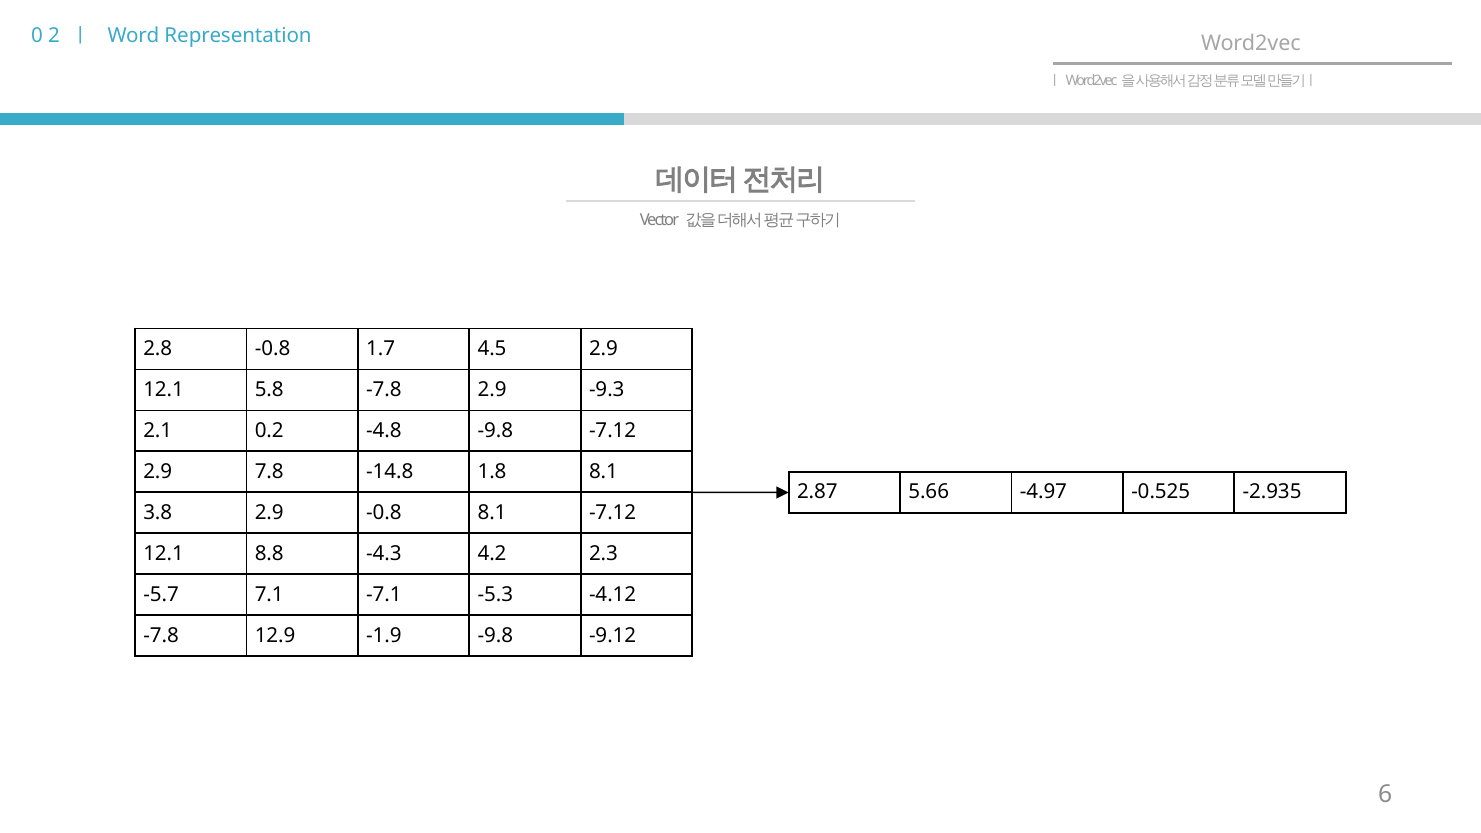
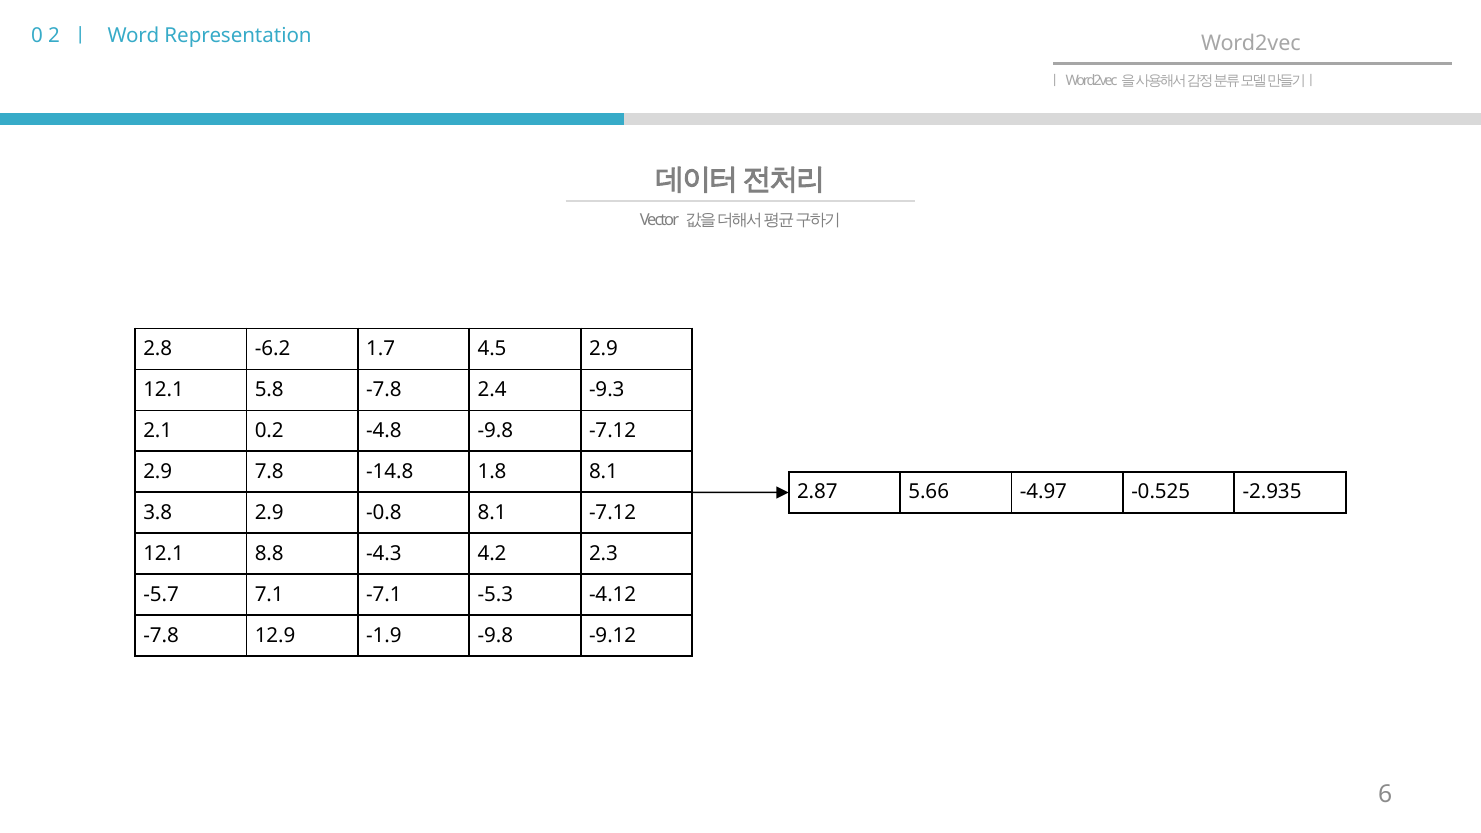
2.8 -0.8: -0.8 -> -6.2 (273, 349)
-7.8 2.9: 2.9 -> 2.4 (492, 390)
